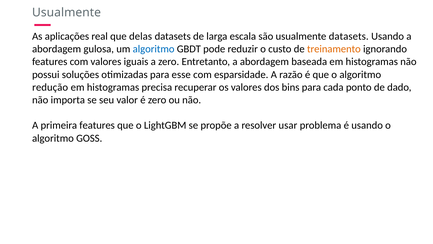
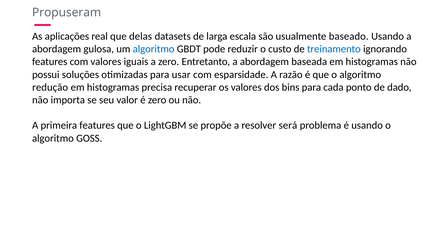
Usualmente: Usualmente -> Propuseram (67, 12)
usualmente datasets: datasets -> baseado (349, 36)
treinamento colour: orange -> blue (334, 49)
esse: esse -> usar (181, 74)
usar: usar -> será (288, 125)
